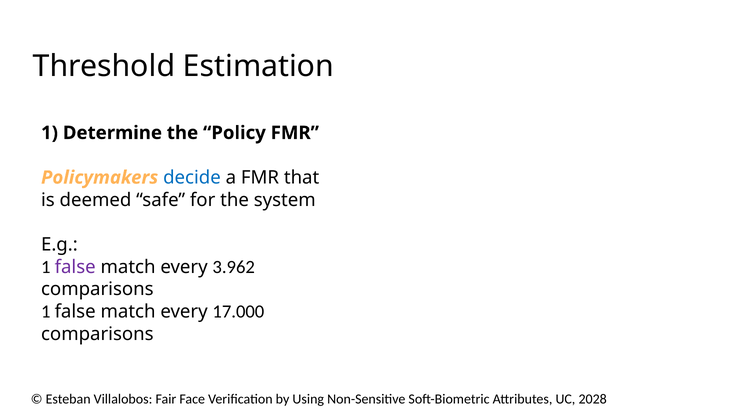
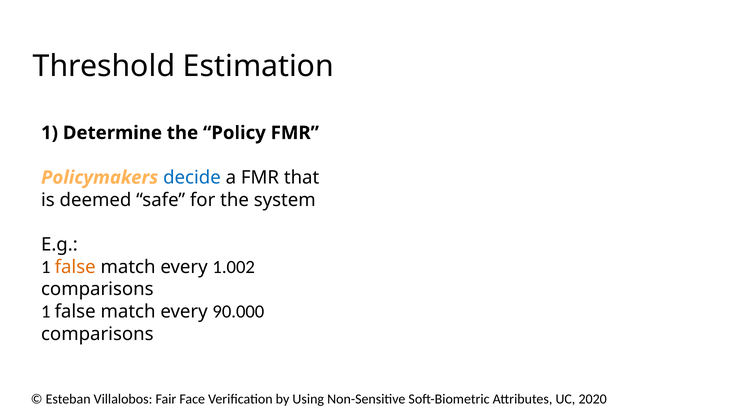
false colour: purple -> orange (75, 267)
3.962: 3.962 -> 1.002 (234, 267)
17.000: 17.000 -> 90.000 (238, 312)
2028: 2028 -> 2020 (593, 399)
